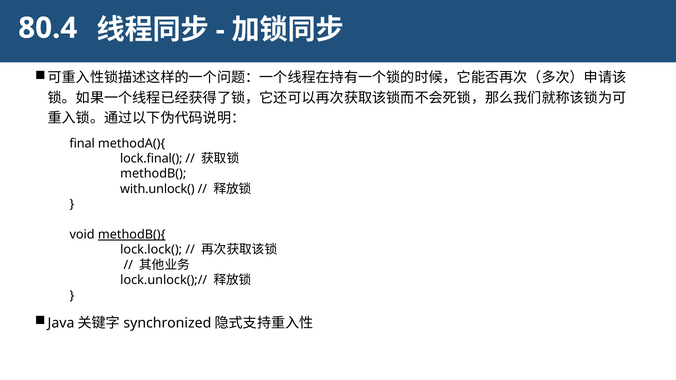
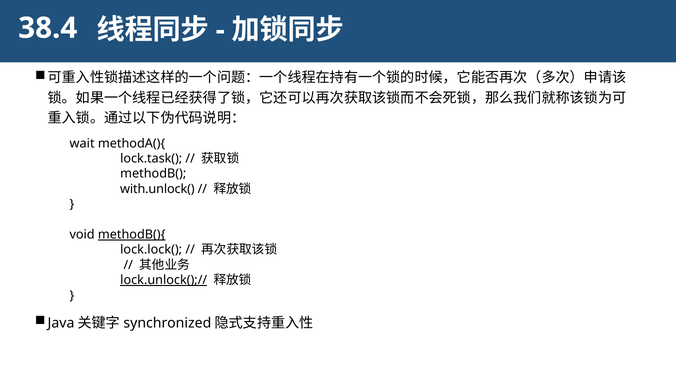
80.4: 80.4 -> 38.4 (48, 28)
final: final -> wait (82, 143)
lock.final(: lock.final( -> lock.task( (151, 159)
lock.unlock();// underline: none -> present (164, 280)
